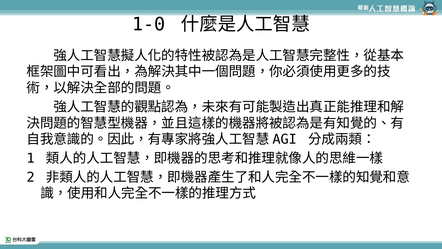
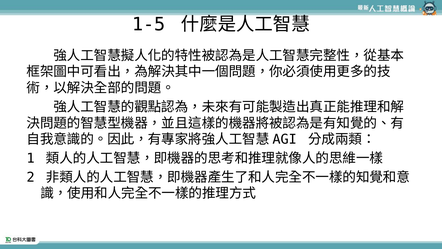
1-0: 1-0 -> 1-5 (149, 24)
